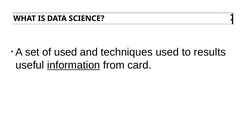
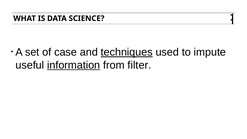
of used: used -> case (66, 52)
techniques underline: none -> present (127, 52)
results: results -> impute (210, 52)
card: card -> filter (139, 65)
